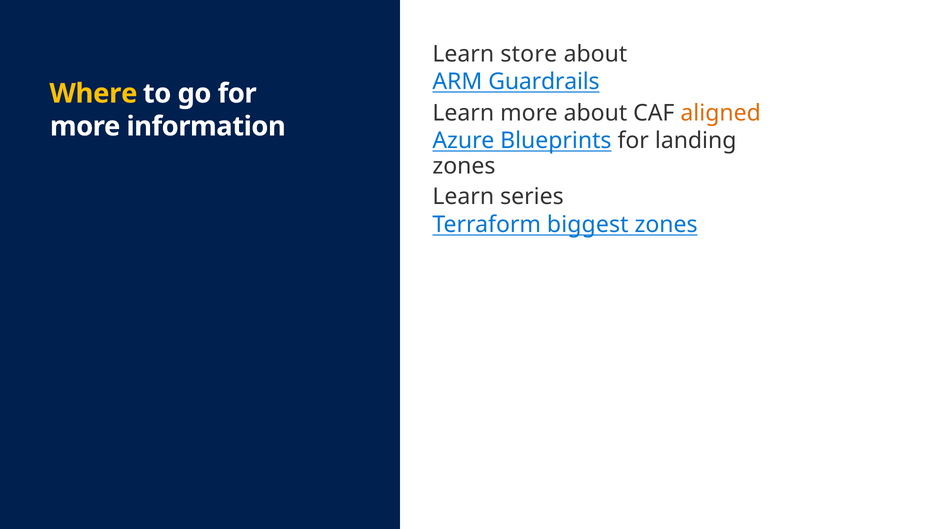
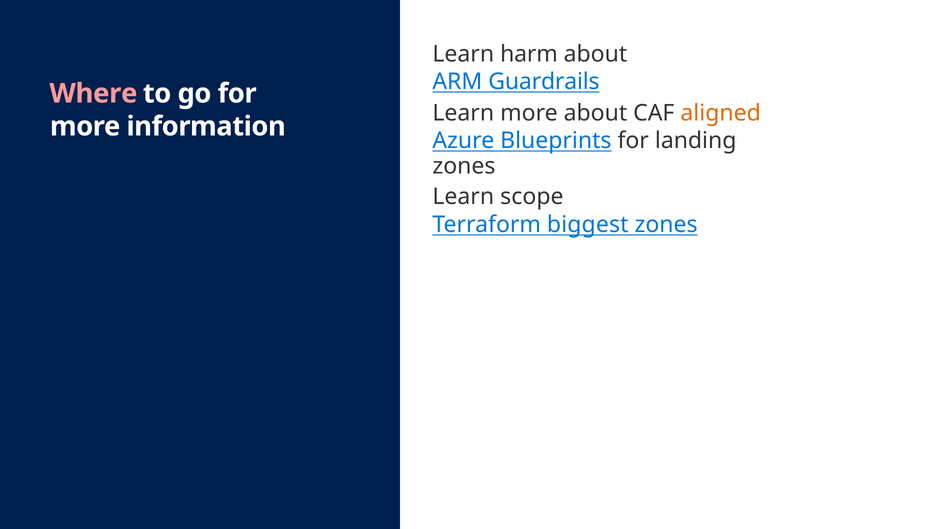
store: store -> harm (529, 54)
Where colour: yellow -> pink (93, 93)
series: series -> scope (532, 197)
